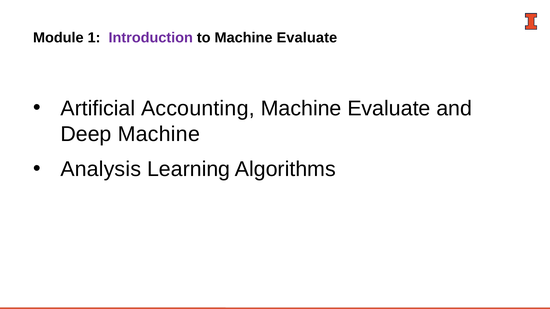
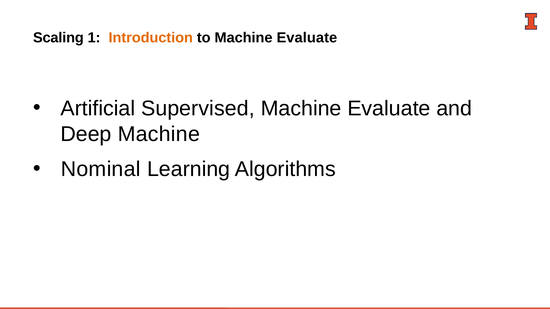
Module: Module -> Scaling (58, 38)
Introduction colour: purple -> orange (151, 38)
Accounting: Accounting -> Supervised (198, 109)
Analysis: Analysis -> Nominal (101, 169)
